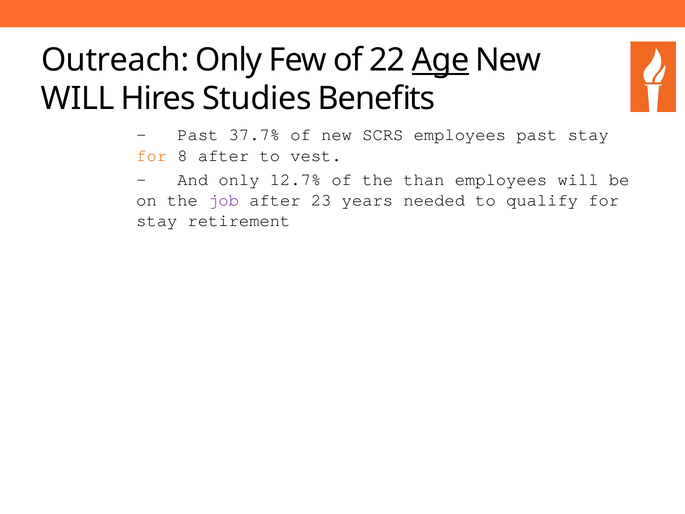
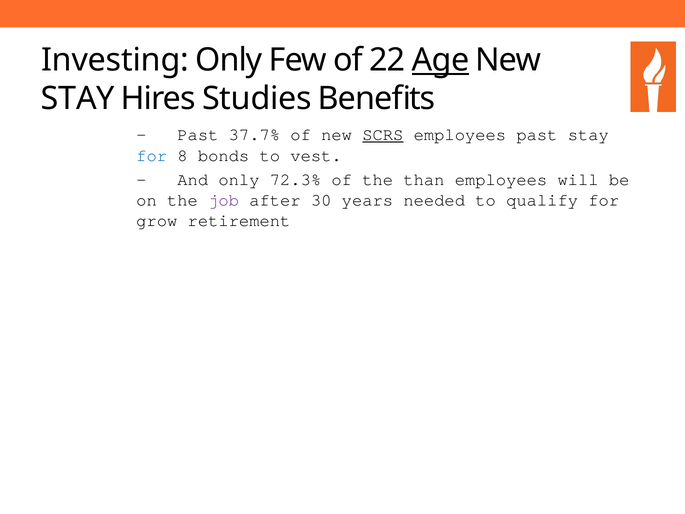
Outreach: Outreach -> Investing (115, 60)
WILL: WILL -> STAY (78, 99)
SCRS underline: none -> present (383, 135)
for colour: orange -> blue (152, 155)
8 after: after -> bonds (224, 155)
12.7%: 12.7% -> 72.3% (296, 179)
23: 23 -> 30 (321, 200)
stay: stay -> grow (157, 220)
